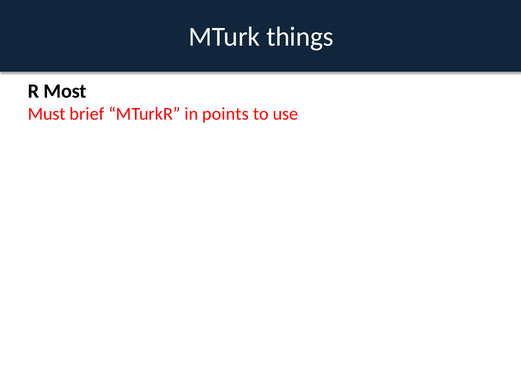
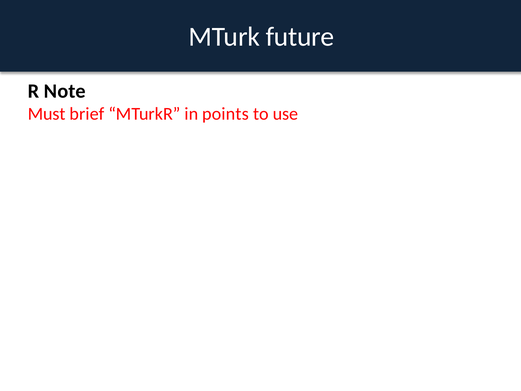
things: things -> future (300, 37)
Most: Most -> Note (65, 91)
